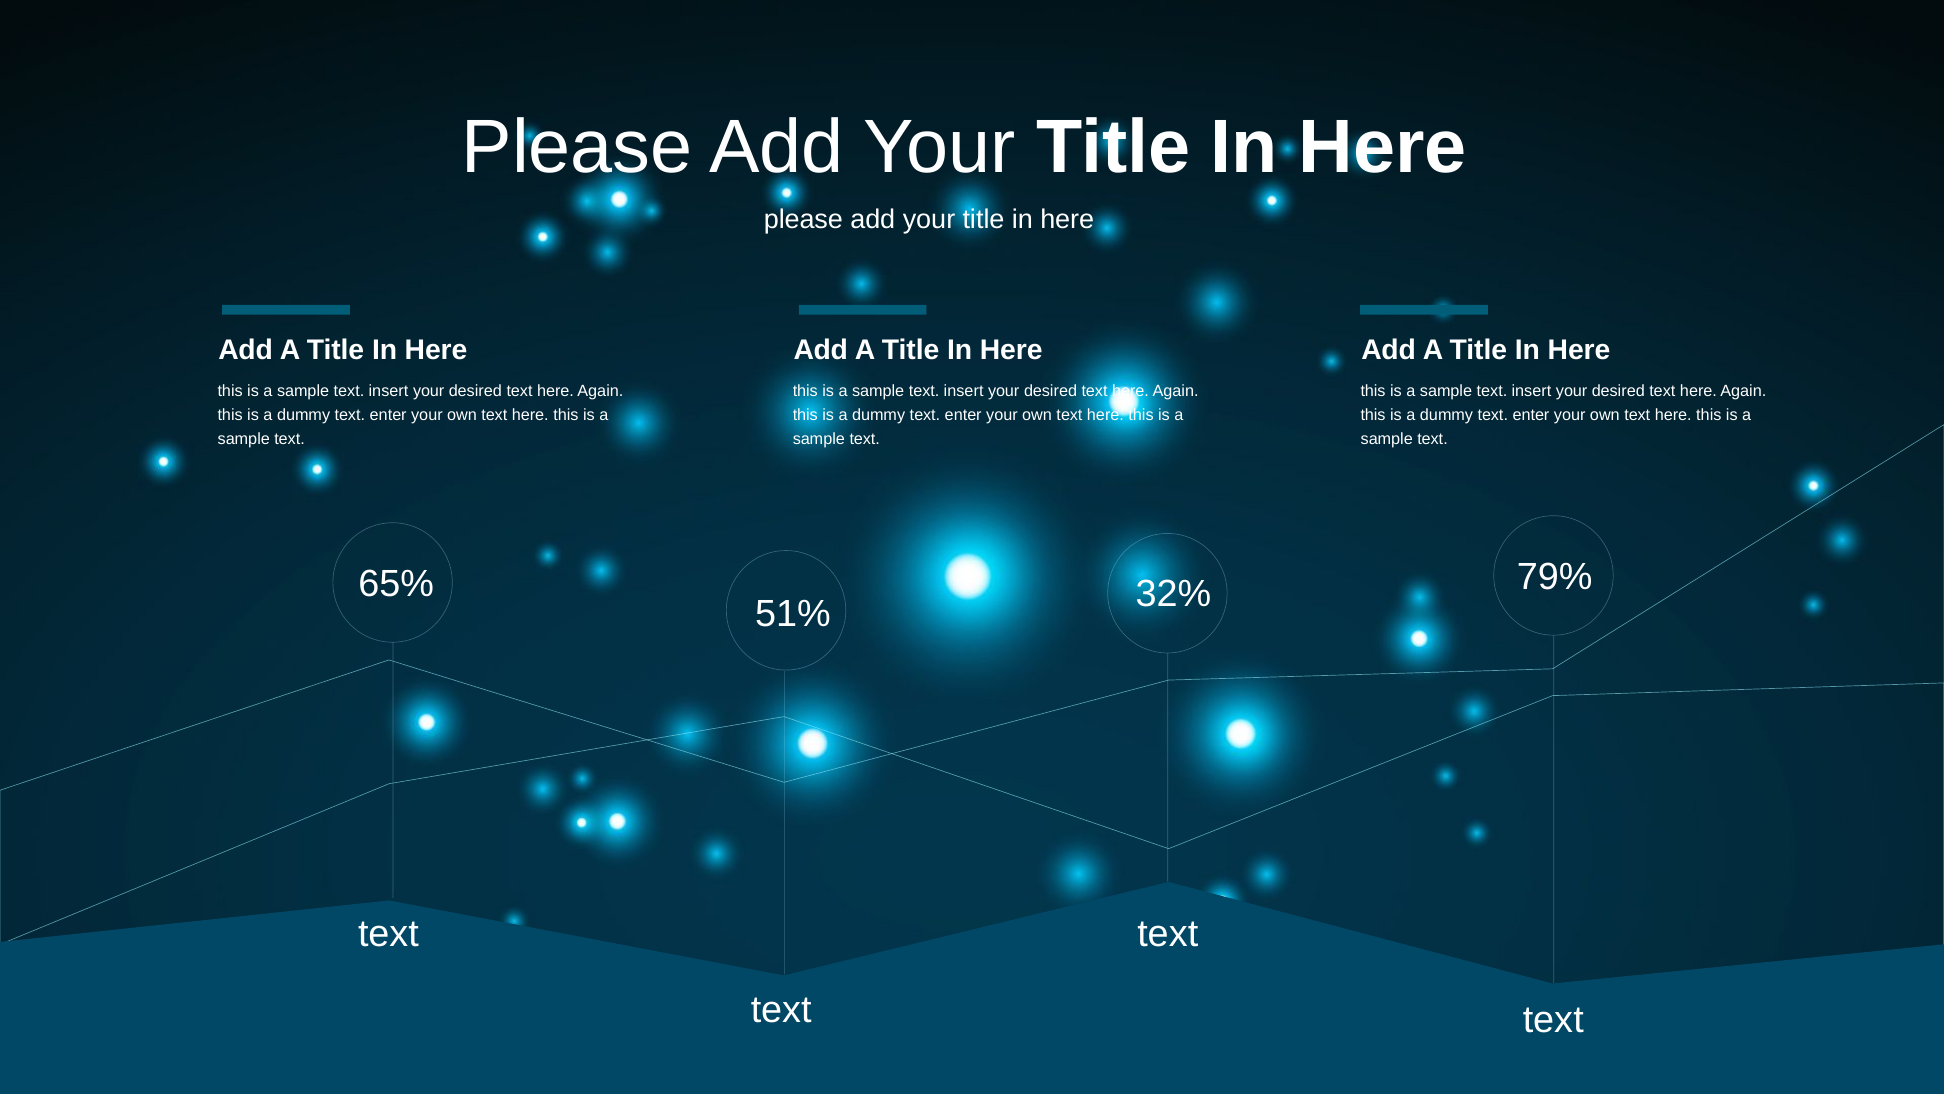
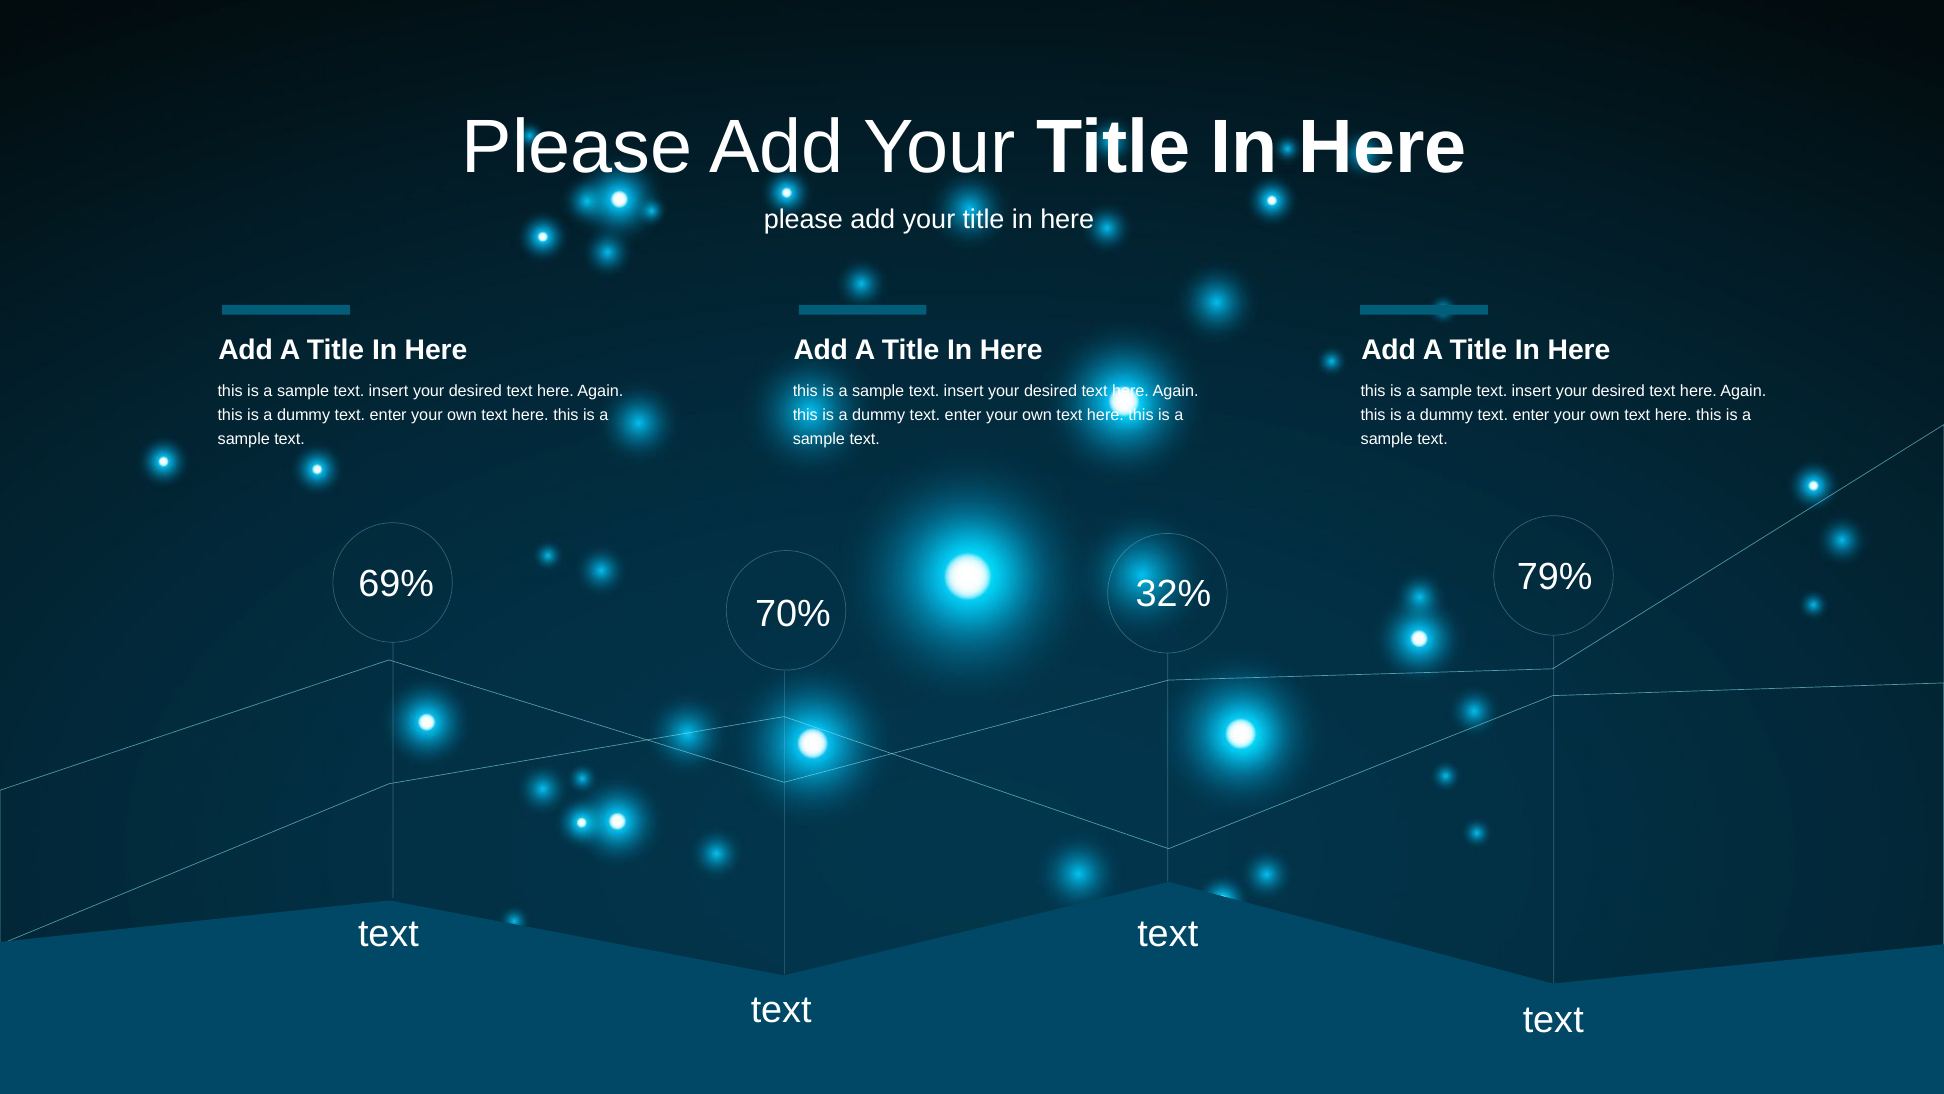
65%: 65% -> 69% (396, 584)
51%: 51% -> 70% (793, 613)
